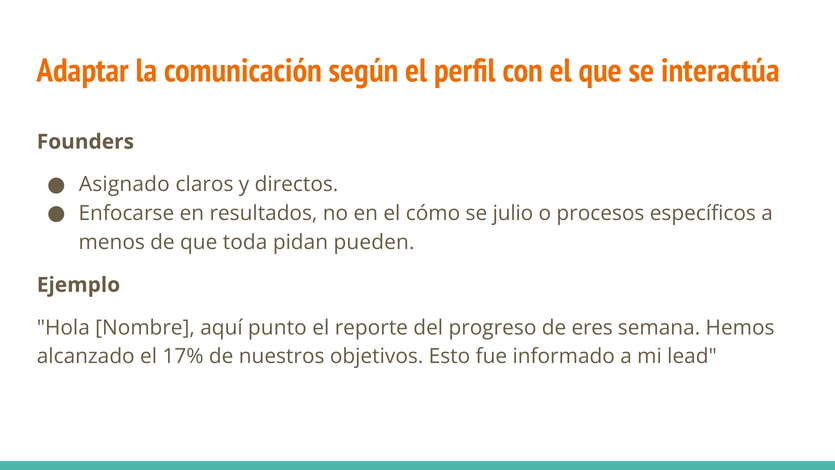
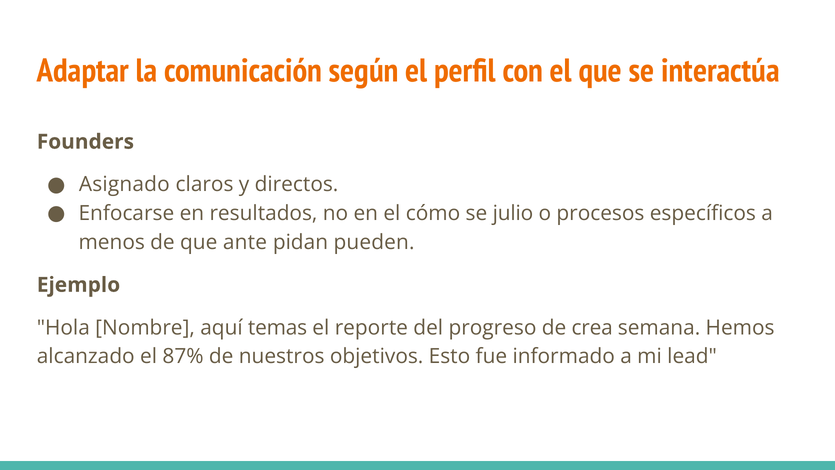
toda: toda -> ante (245, 242)
punto: punto -> temas (278, 327)
eres: eres -> crea (592, 327)
17%: 17% -> 87% (183, 356)
